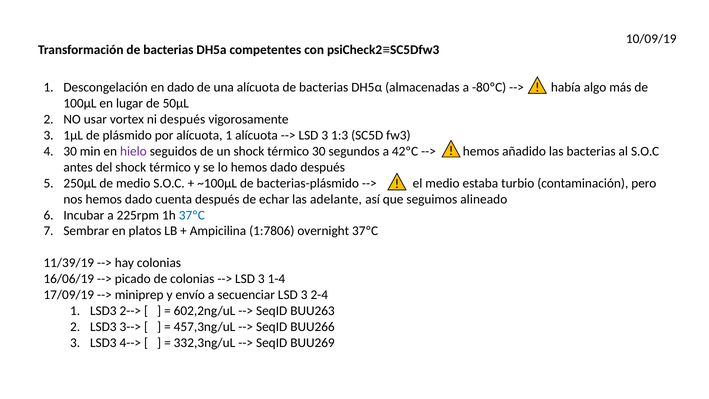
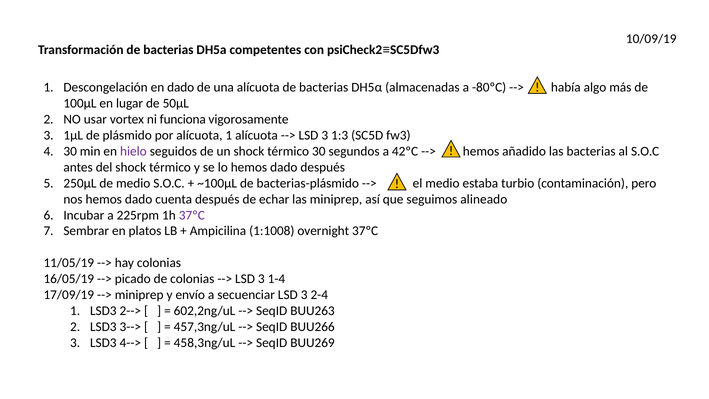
ni después: después -> funciona (183, 119)
las adelante: adelante -> miniprep (336, 199)
37ºC colour: blue -> purple (192, 215)
1:7806: 1:7806 -> 1:1008 (272, 231)
11/39/19: 11/39/19 -> 11/05/19 (69, 263)
16/06/19: 16/06/19 -> 16/05/19 (69, 279)
332,3ng/uL: 332,3ng/uL -> 458,3ng/uL (205, 343)
